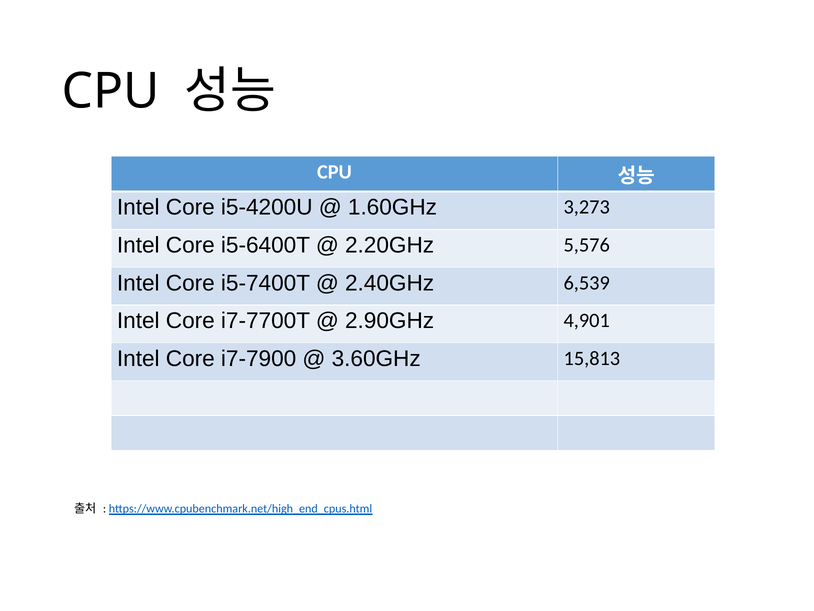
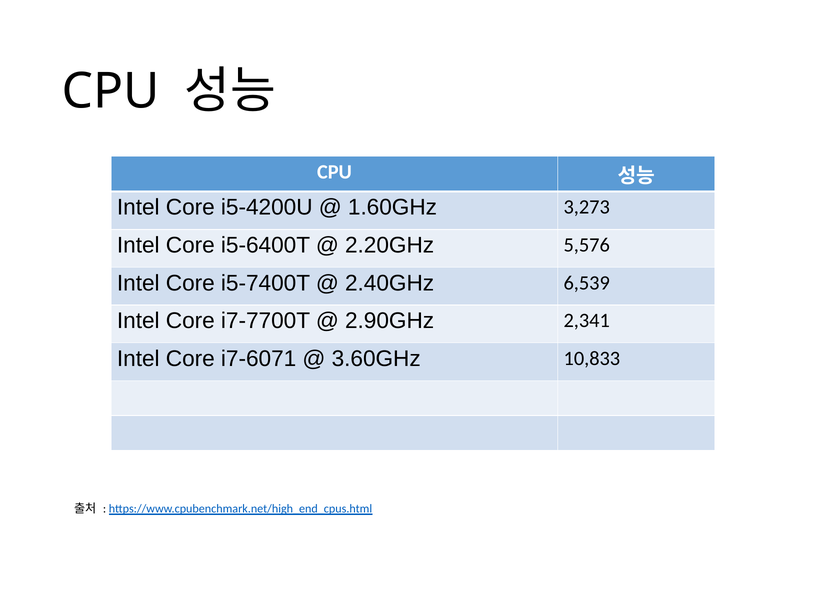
4,901: 4,901 -> 2,341 (587, 320)
i7-7900: i7-7900 -> i7-6071 (259, 358)
15,813: 15,813 -> 10,833 (592, 358)
